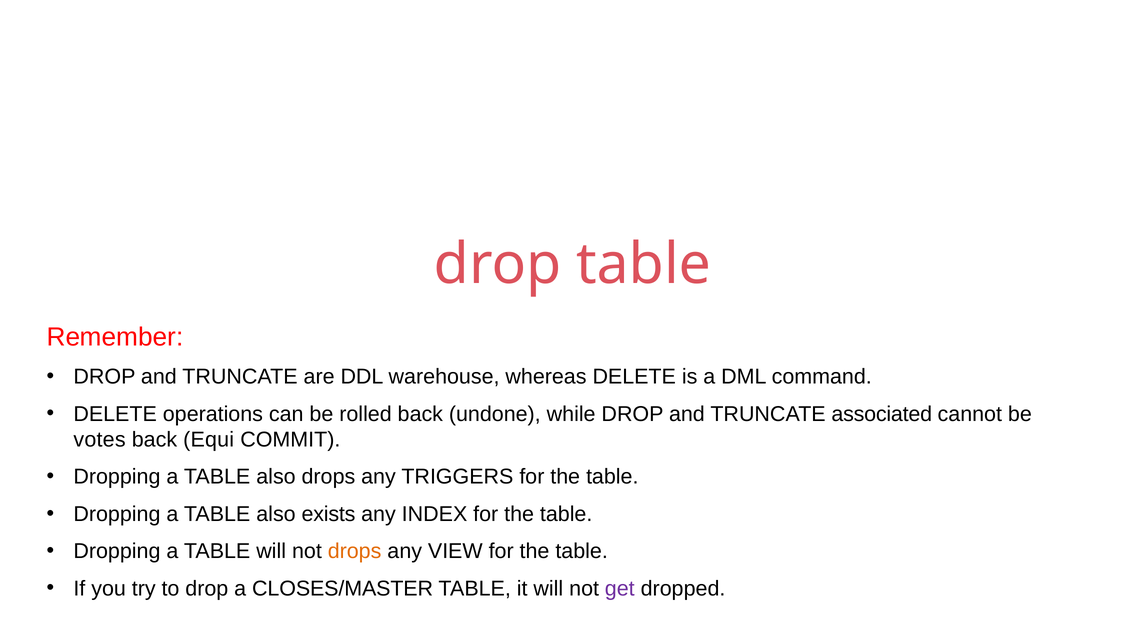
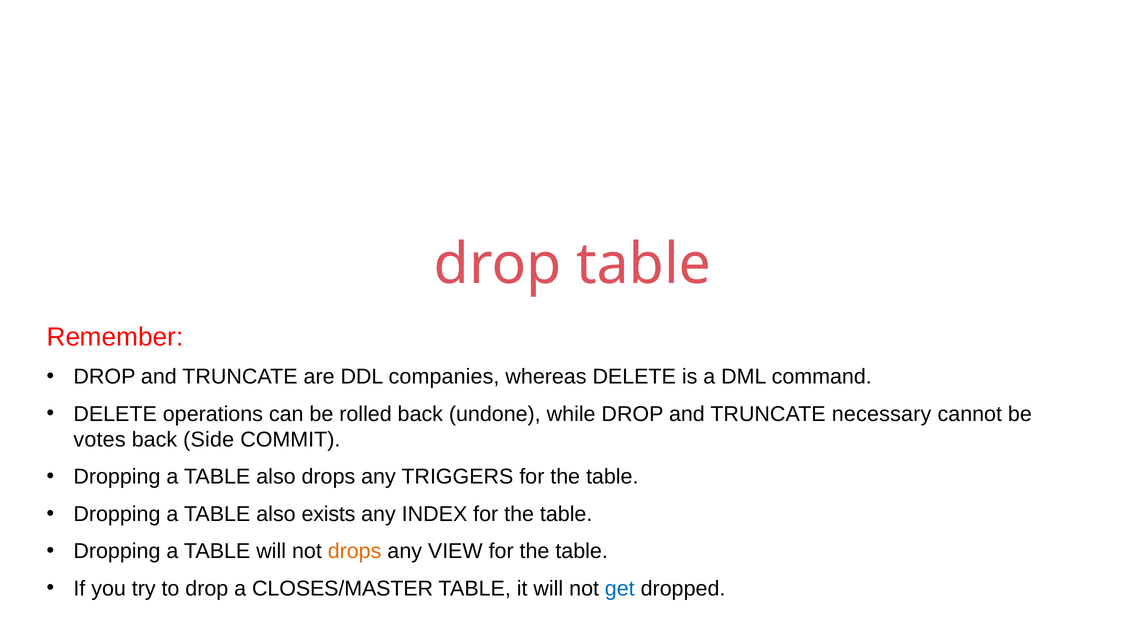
warehouse: warehouse -> companies (444, 377)
associated: associated -> necessary (882, 414)
Equi: Equi -> Side (209, 440)
get colour: purple -> blue (620, 588)
